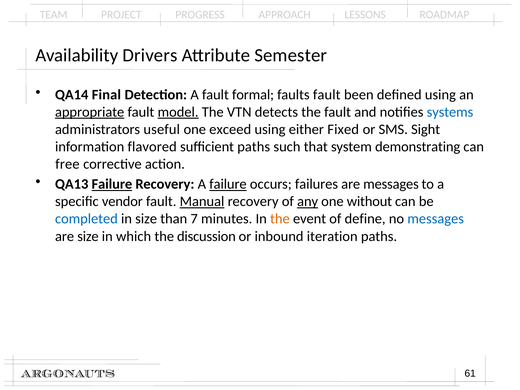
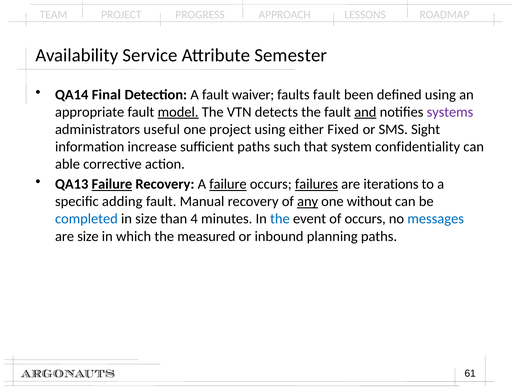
Drivers: Drivers -> Service (150, 55)
formal: formal -> waiver (253, 95)
appropriate underline: present -> none (90, 112)
and underline: none -> present (365, 112)
systems colour: blue -> purple (450, 112)
one exceed: exceed -> project (230, 129)
flavored: flavored -> increase (152, 147)
demonstrating: demonstrating -> confidentiality (418, 147)
free: free -> able (67, 164)
failures underline: none -> present (316, 184)
are messages: messages -> iterations (391, 184)
vendor: vendor -> adding (122, 202)
Manual underline: present -> none (202, 202)
7: 7 -> 4 (194, 219)
the colour: orange -> blue (280, 219)
of define: define -> occurs (365, 219)
discussion: discussion -> measured (206, 236)
iteration: iteration -> planning (332, 236)
